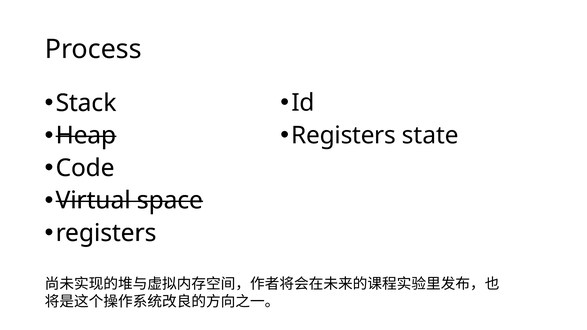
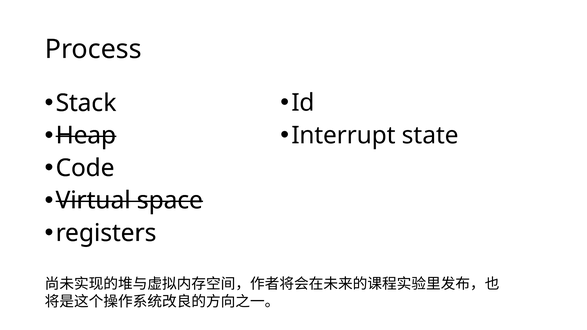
Registers: Registers -> Interrupt (344, 135)
